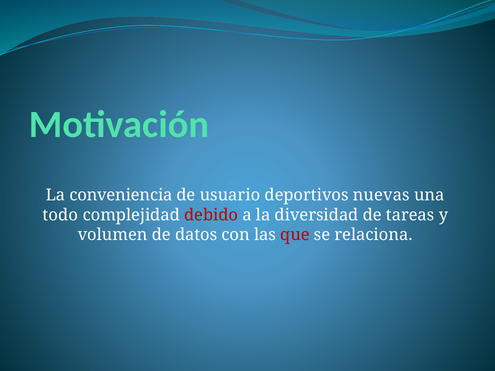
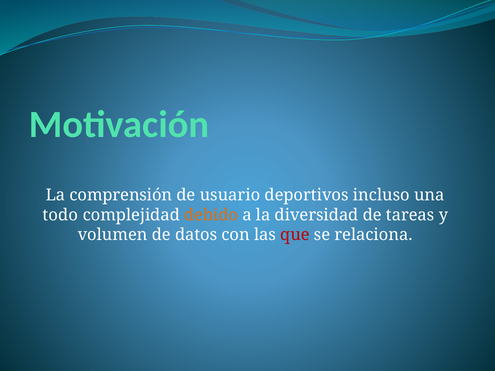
conveniencia: conveniencia -> comprensión (121, 195)
nuevas: nuevas -> incluso (381, 195)
debido colour: red -> orange (211, 215)
